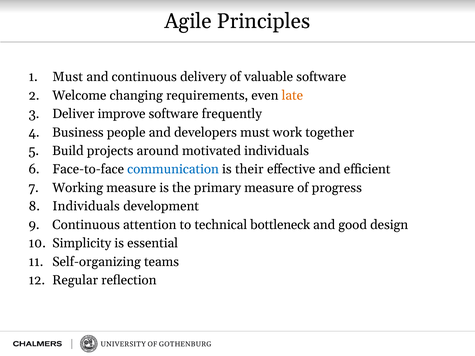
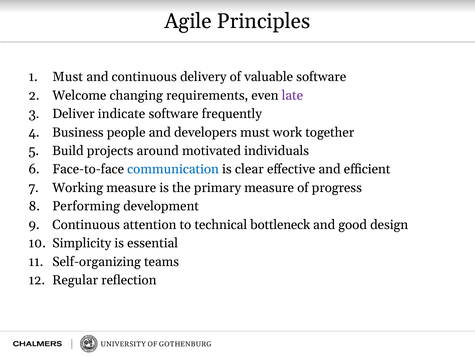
late colour: orange -> purple (292, 95)
improve: improve -> indicate (121, 114)
their: their -> clear (249, 169)
Individuals: Individuals -> Performing (86, 206)
